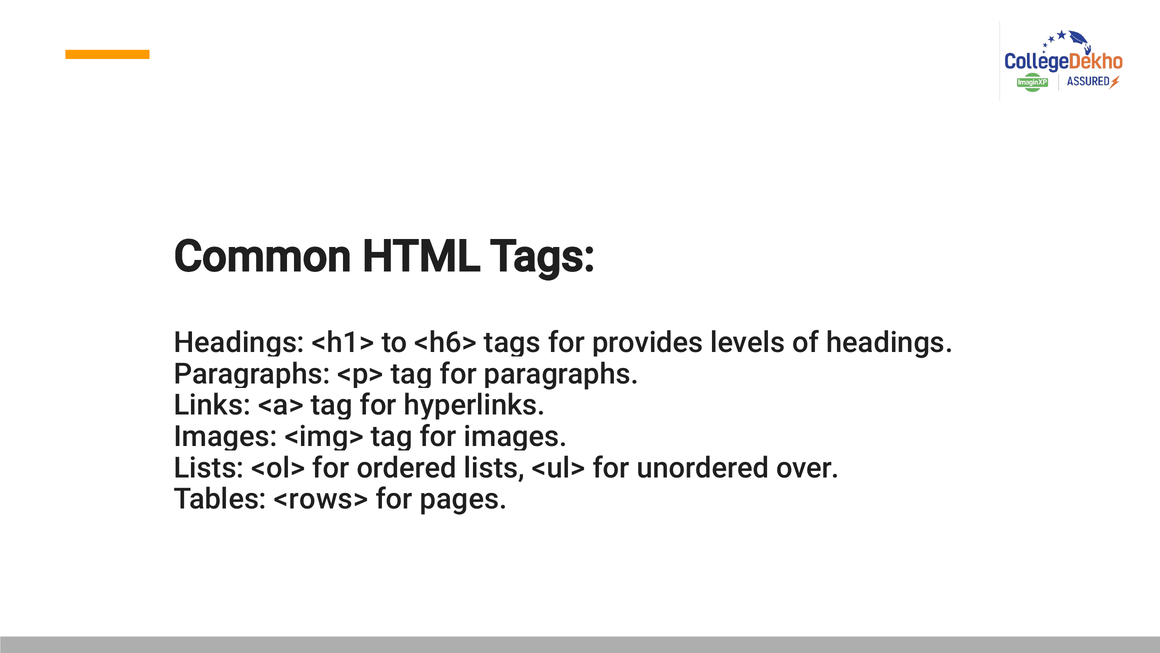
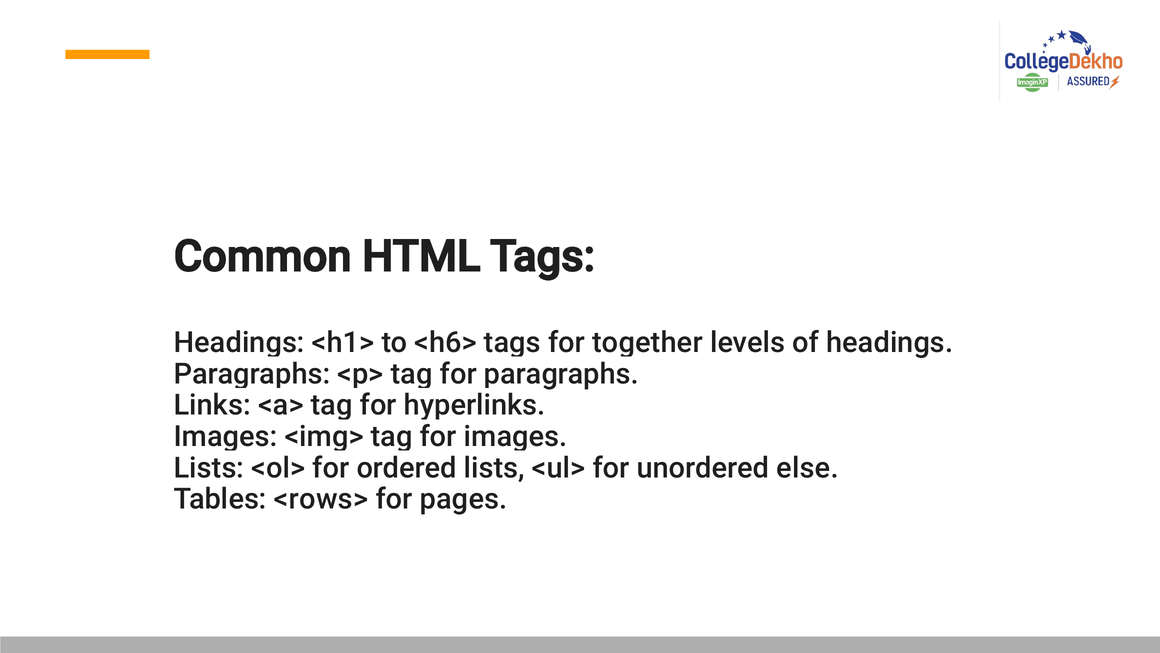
provides: provides -> together (647, 342)
over: over -> else (808, 468)
